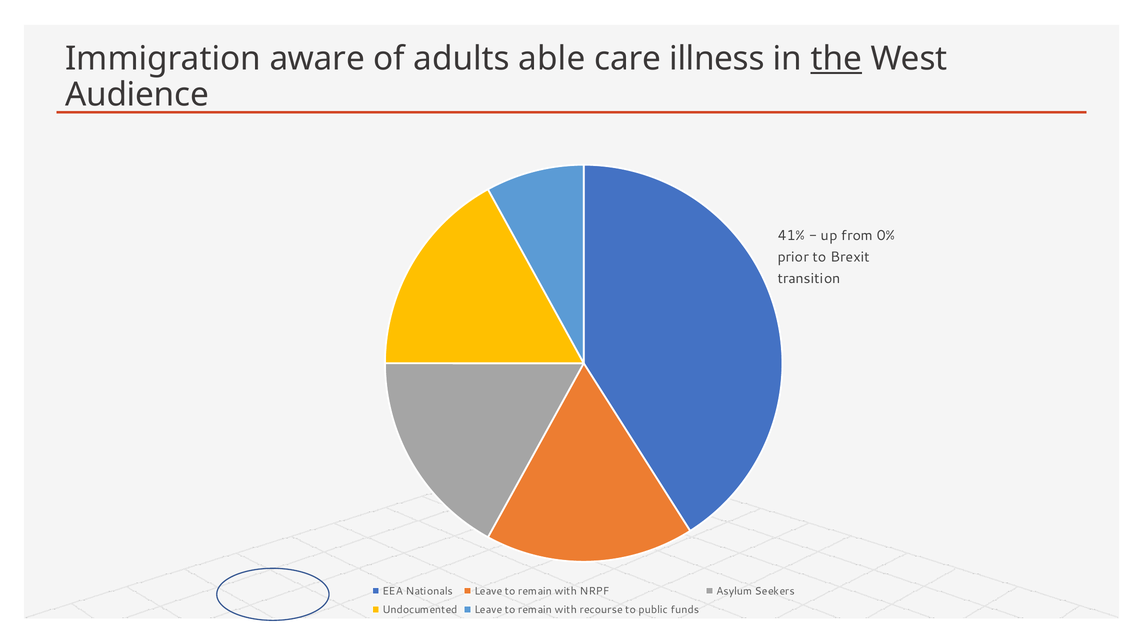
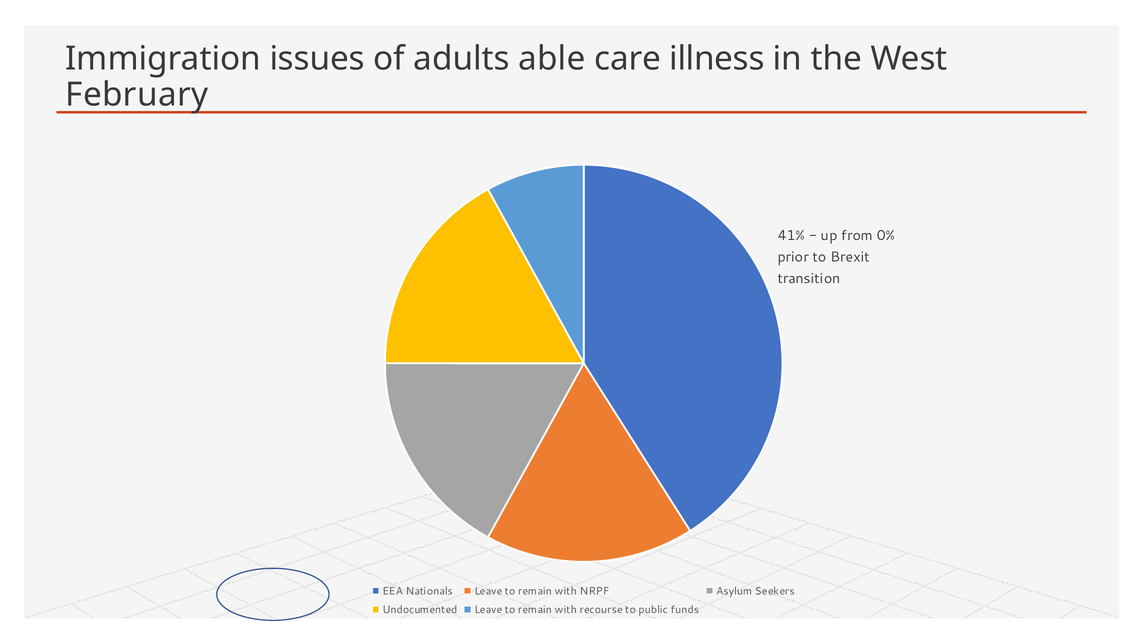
aware: aware -> issues (317, 59)
the underline: present -> none (836, 59)
Audience: Audience -> February (137, 95)
